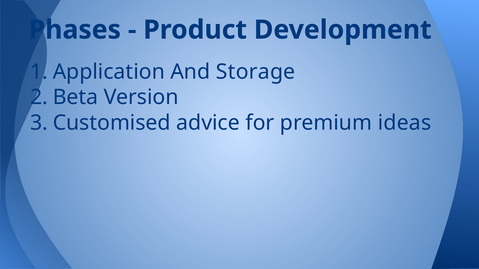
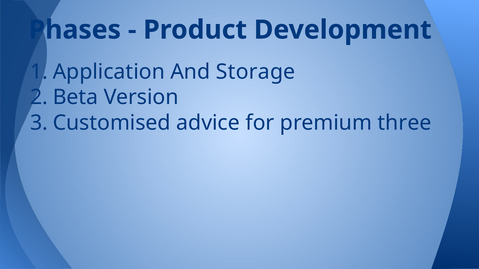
ideas: ideas -> three (405, 123)
